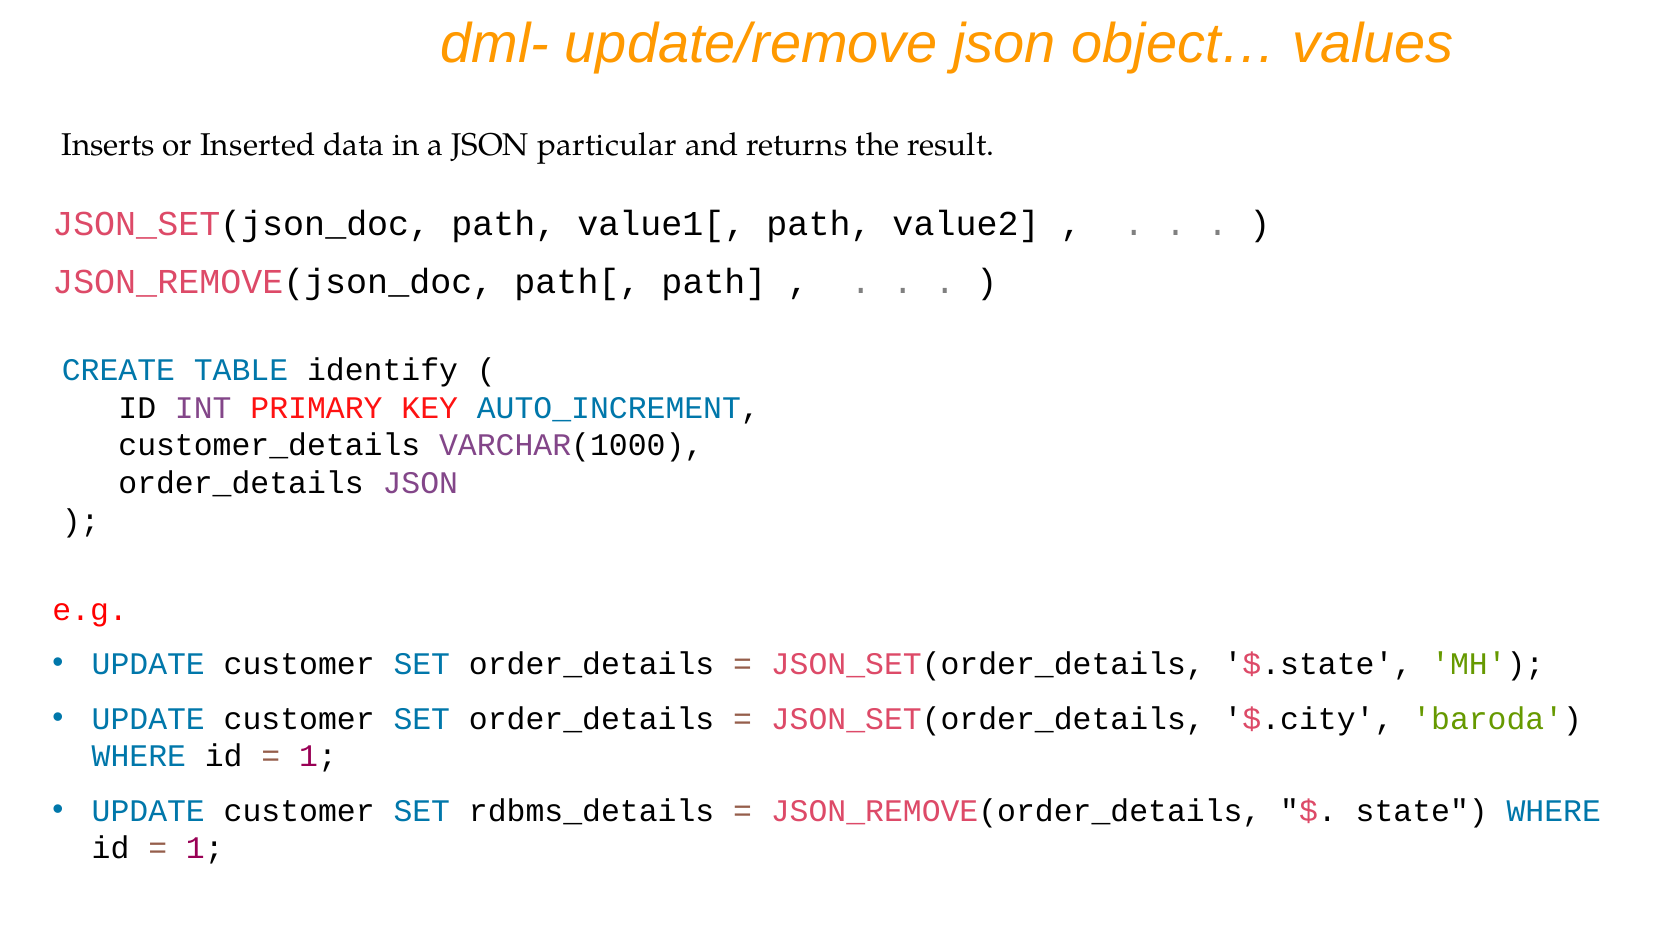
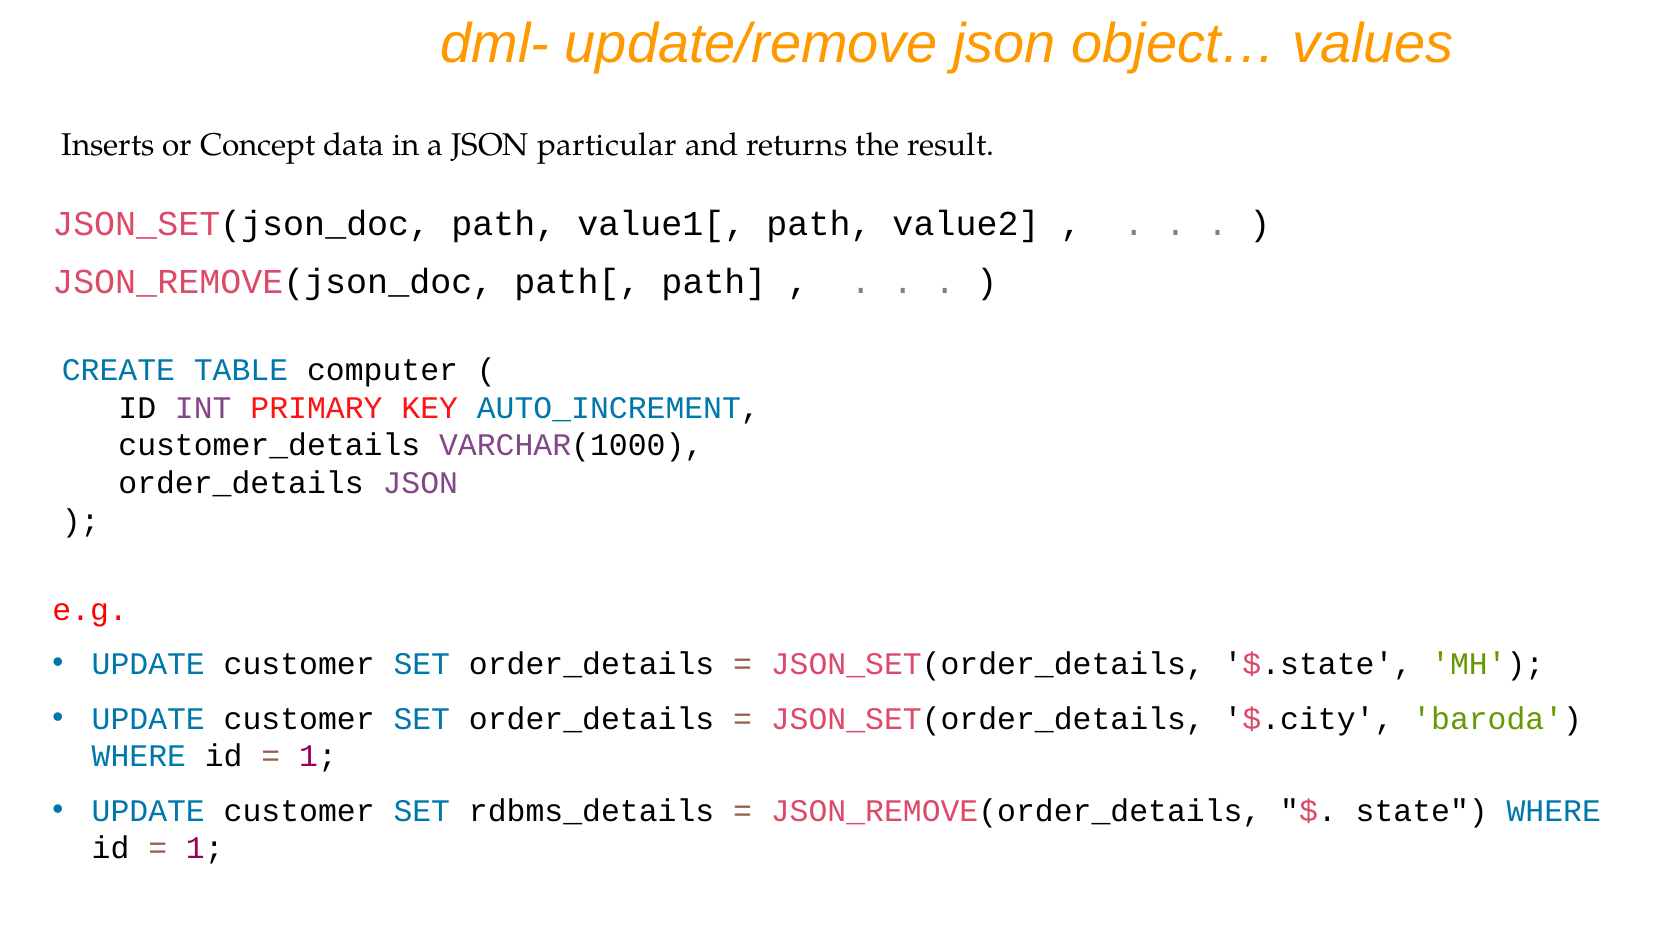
Inserted: Inserted -> Concept (258, 145)
identify: identify -> computer (383, 370)
